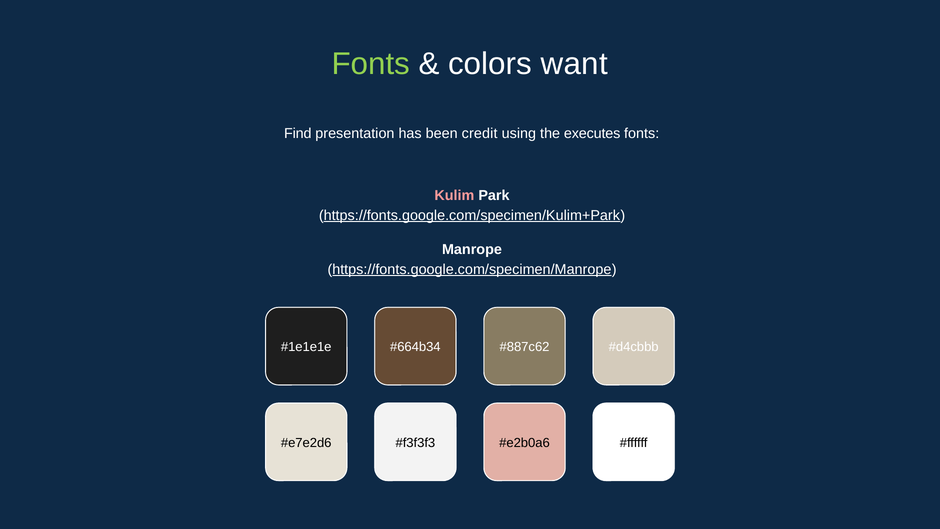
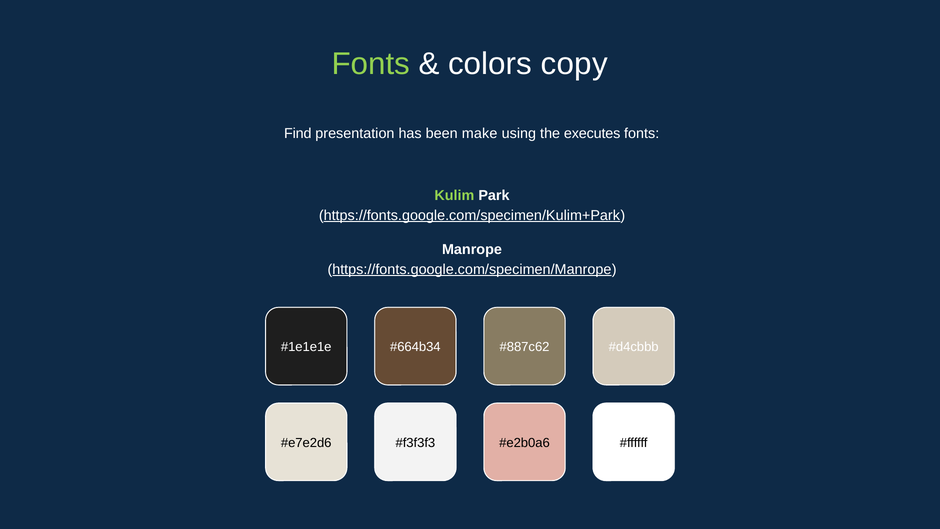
want: want -> copy (574, 64)
credit: credit -> make (480, 133)
Kulim colour: pink -> light green (454, 195)
